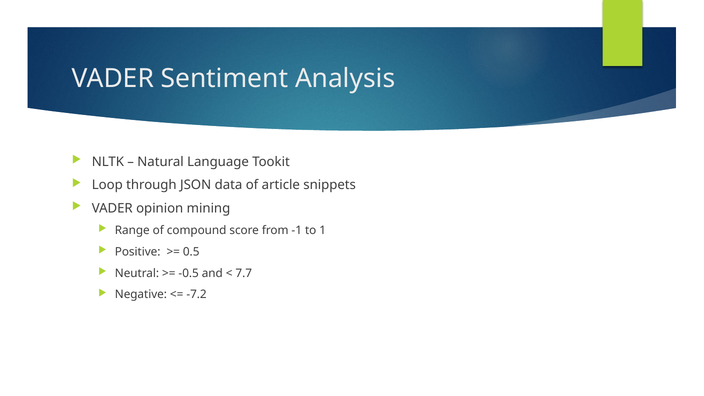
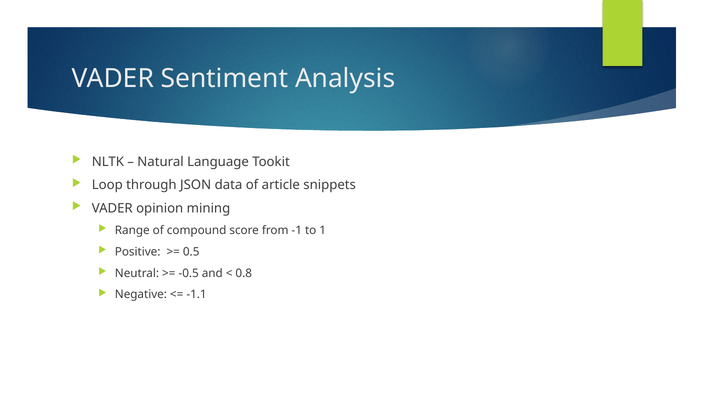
7.7: 7.7 -> 0.8 (244, 273)
-7.2: -7.2 -> -1.1 (197, 295)
